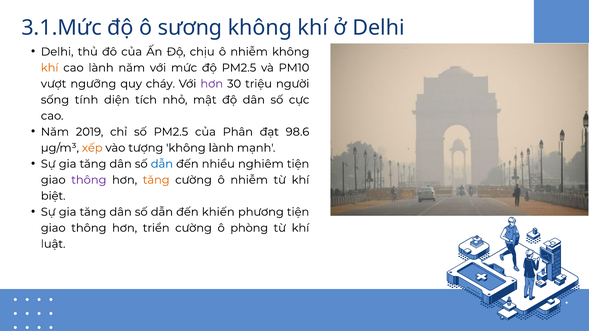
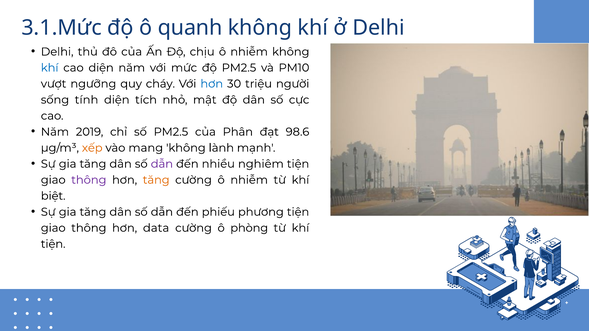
sương: sương -> quanh (190, 28)
khí colour: orange -> blue (50, 68)
cao lành: lành -> diện (101, 68)
hơn colour: purple -> blue (212, 84)
tượng: tượng -> mang (146, 148)
dẫn colour: blue -> purple (162, 164)
khiến: khiến -> phiếu (218, 212)
triển: triển -> data (156, 228)
luật: luật -> tiện (53, 244)
